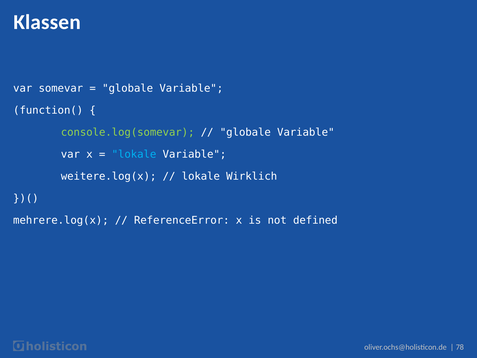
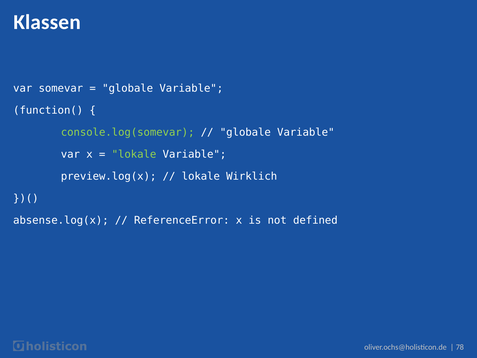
lokale colour: light blue -> light green (134, 154)
weitere.log(x: weitere.log(x -> preview.log(x (109, 176)
mehrere.log(x: mehrere.log(x -> absense.log(x (61, 220)
